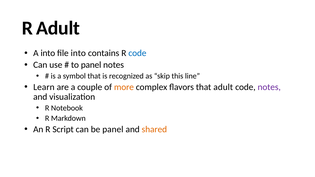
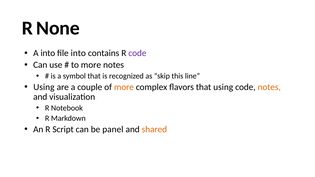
R Adult: Adult -> None (58, 28)
code colour: blue -> purple (137, 53)
to panel: panel -> more (91, 65)
Learn: Learn -> Using (44, 87)
that adult: adult -> using (223, 87)
notes colour: purple -> orange (269, 87)
